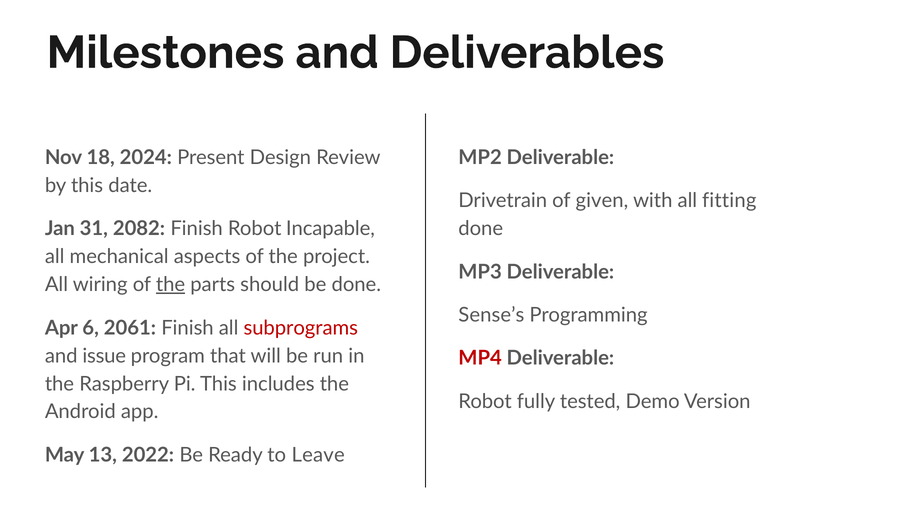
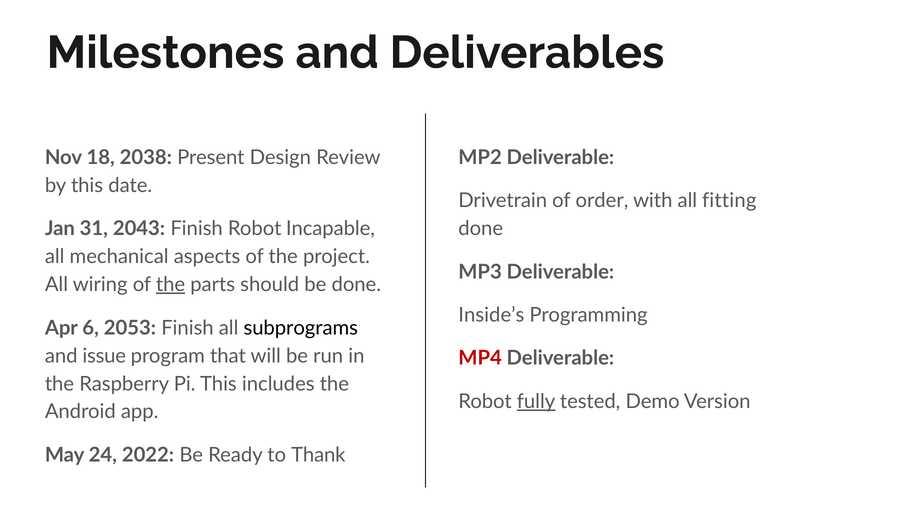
2024: 2024 -> 2038 (146, 157)
given: given -> order (602, 201)
2082: 2082 -> 2043 (139, 229)
Sense’s: Sense’s -> Inside’s (491, 315)
2061: 2061 -> 2053 (130, 328)
subprograms colour: red -> black (301, 328)
fully underline: none -> present (536, 402)
13: 13 -> 24 (103, 455)
Leave: Leave -> Thank (318, 455)
